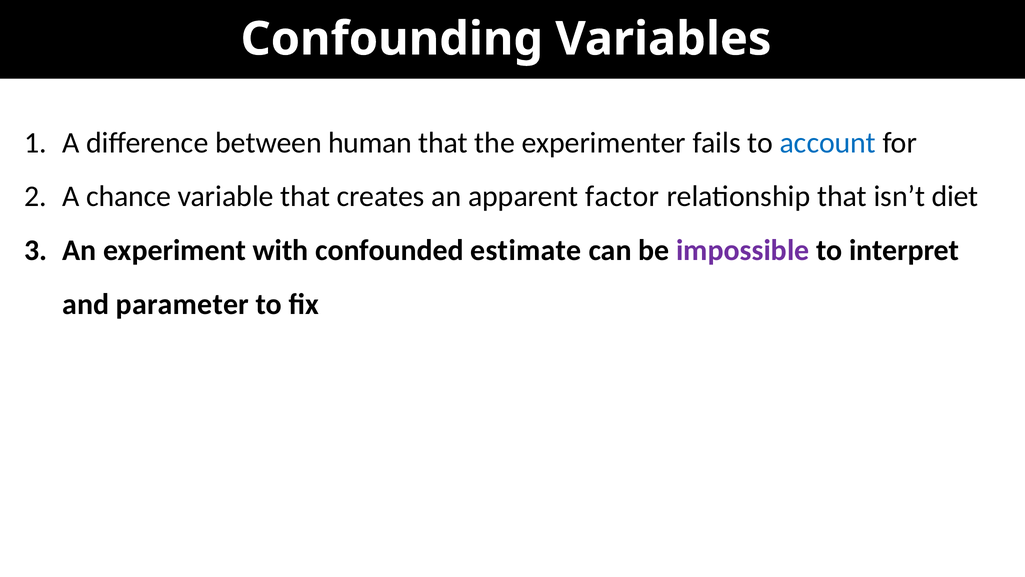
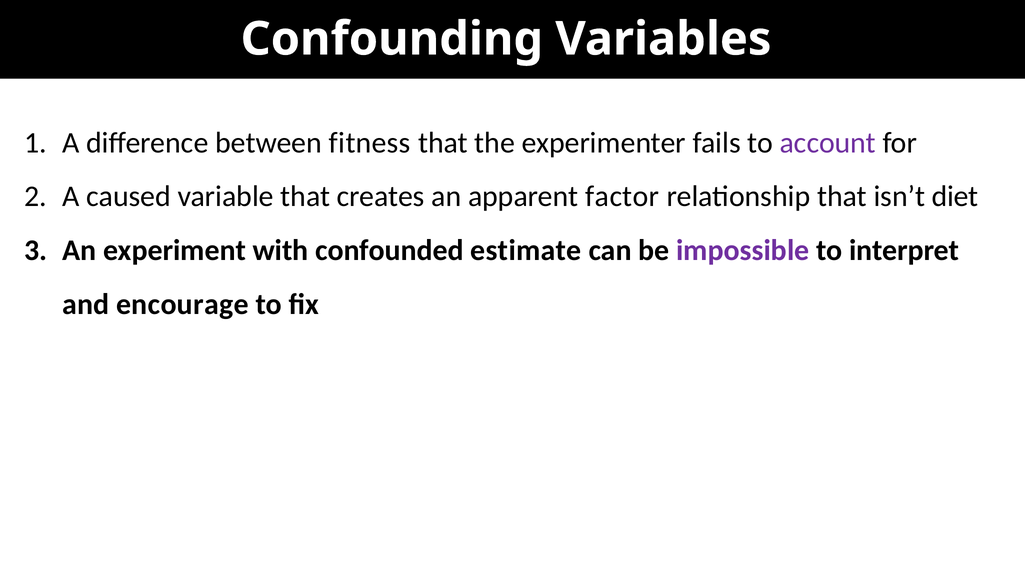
human: human -> fitness (370, 143)
account colour: blue -> purple (828, 143)
chance: chance -> caused (129, 196)
parameter: parameter -> encourage (182, 304)
